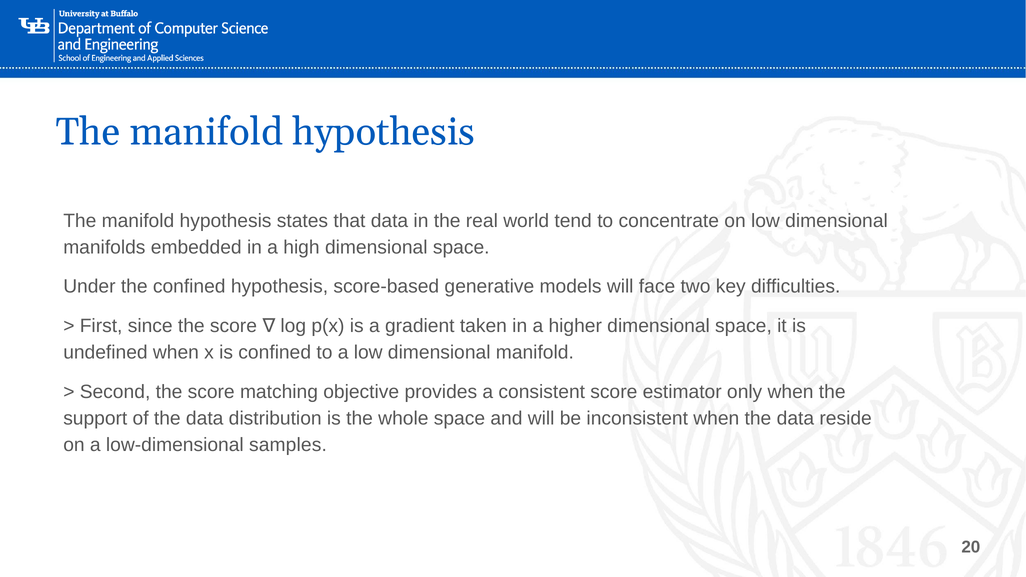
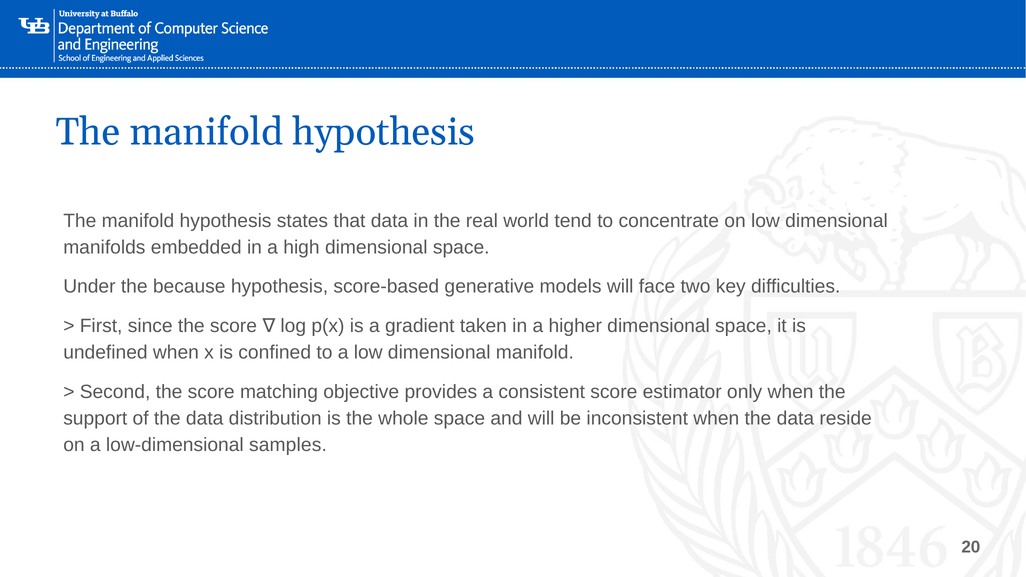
the confined: confined -> because (189, 287)
